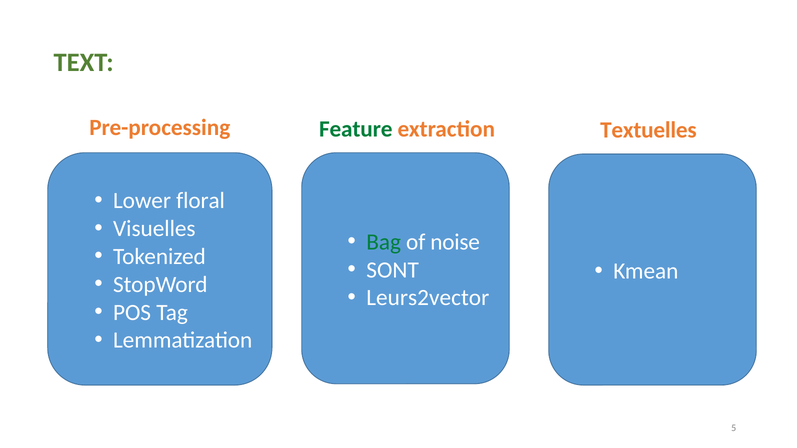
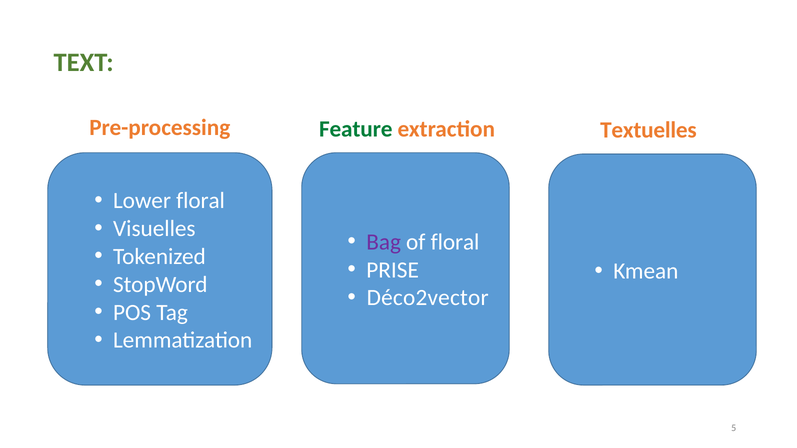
Bag colour: green -> purple (384, 242)
of noise: noise -> floral (455, 242)
SONT: SONT -> PRISE (393, 270)
Leurs2vector: Leurs2vector -> Déco2vector (428, 298)
